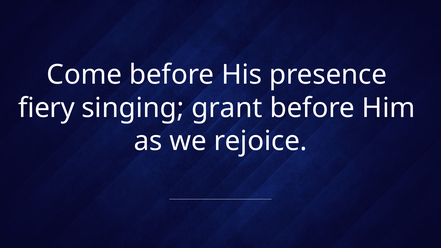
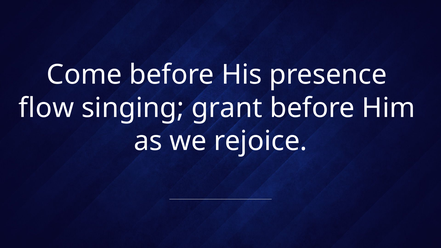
fiery: fiery -> flow (46, 108)
